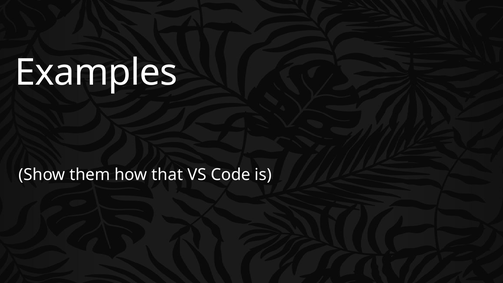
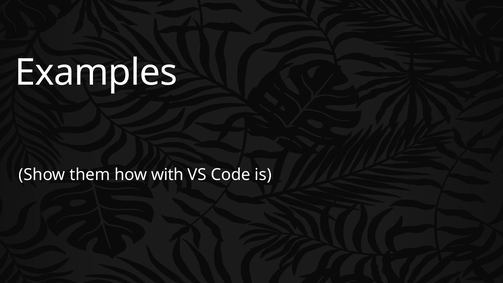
that: that -> with (167, 175)
